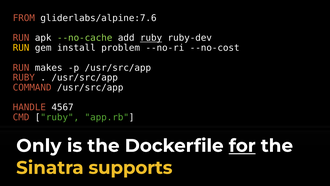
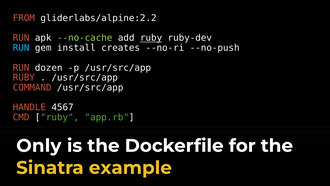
gliderlabs/alpine:7.6: gliderlabs/alpine:7.6 -> gliderlabs/alpine:2.2 (98, 18)
RUN colour: yellow -> light blue (21, 48)
problem: problem -> creates (121, 48)
--no-cost: --no-cost -> --no-push (215, 48)
makes: makes -> dozen (49, 68)
for underline: present -> none (242, 145)
supports: supports -> example (130, 167)
